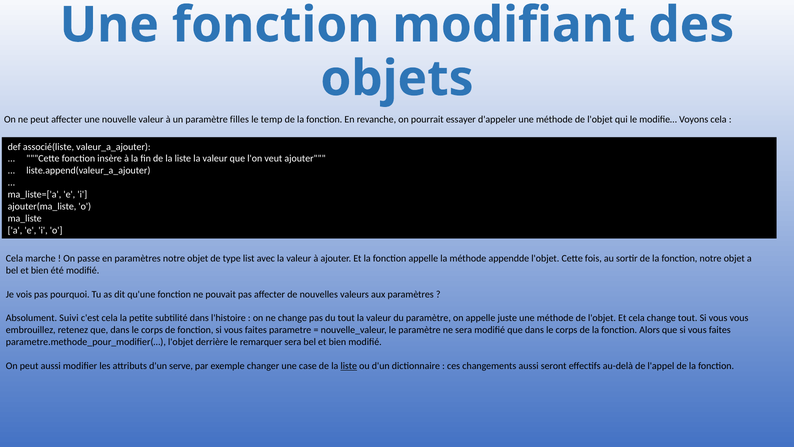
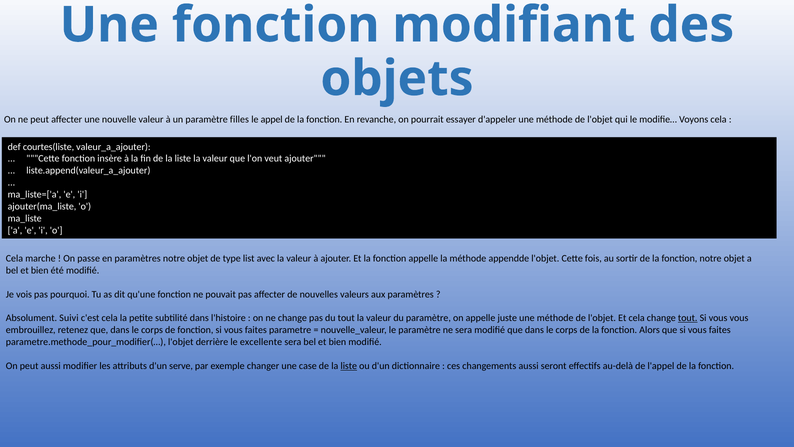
temp: temp -> appel (272, 119)
associé(liste: associé(liste -> courtes(liste (49, 147)
tout underline: none -> present (688, 318)
remarquer: remarquer -> excellente (261, 342)
